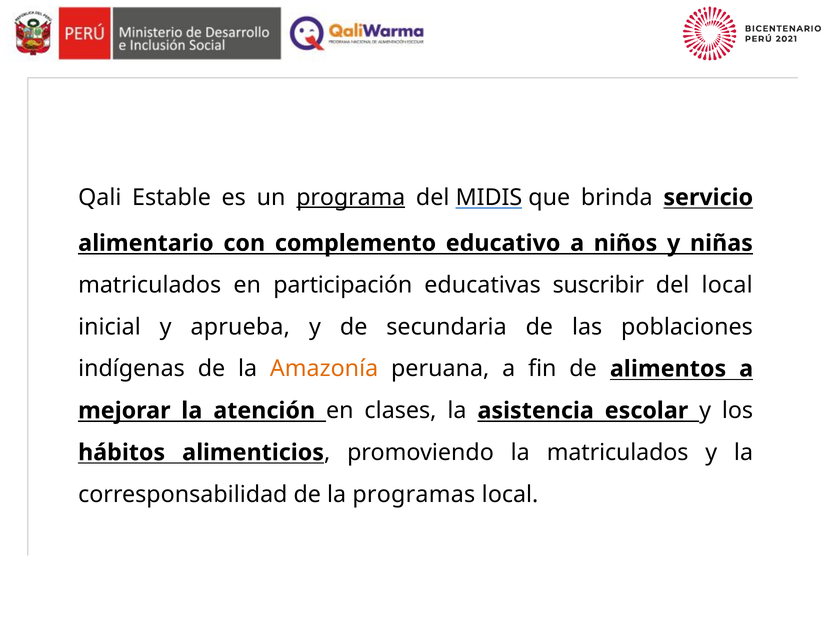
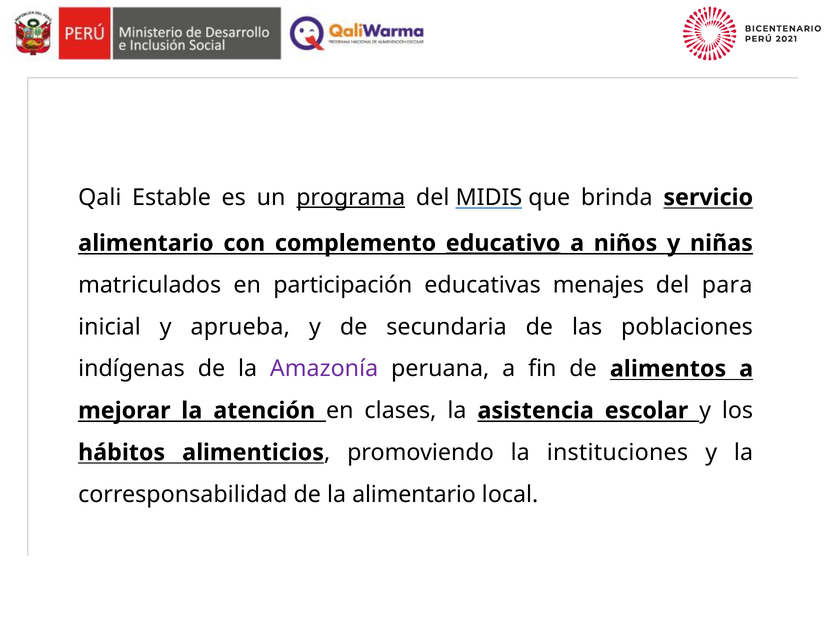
educativo underline: none -> present (503, 243)
suscribir: suscribir -> menajes (598, 285)
del local: local -> para (727, 285)
Amazonía colour: orange -> purple (324, 369)
la matriculados: matriculados -> instituciones (617, 452)
la programas: programas -> alimentario (414, 494)
